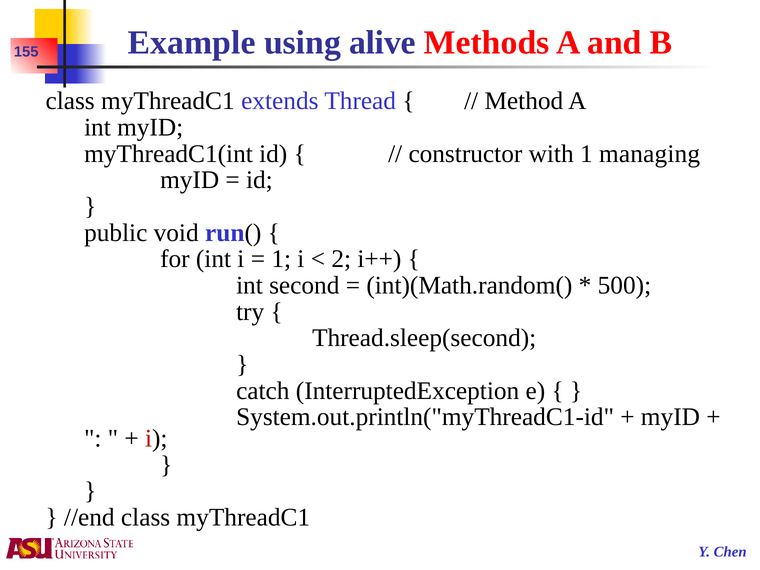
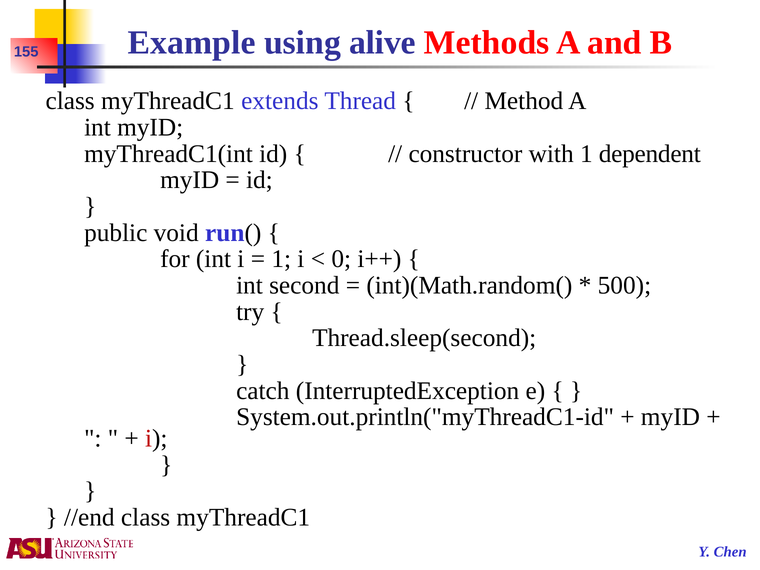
managing: managing -> dependent (650, 154)
2: 2 -> 0 (341, 259)
